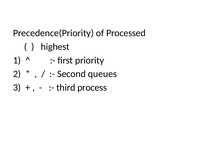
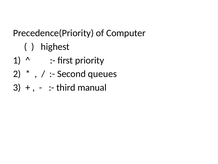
Processed: Processed -> Computer (126, 33)
process: process -> manual (92, 87)
